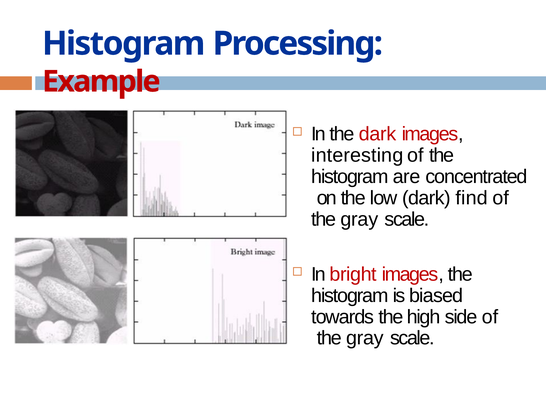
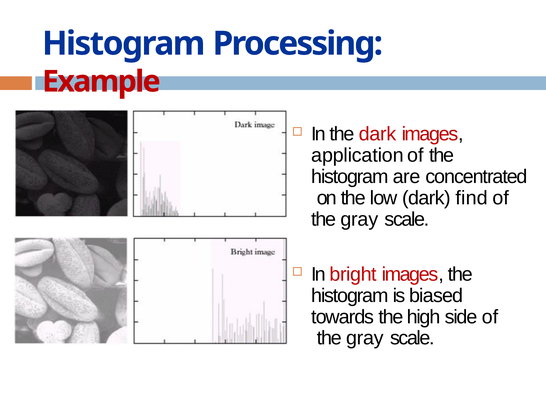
interesting: interesting -> application (357, 156)
